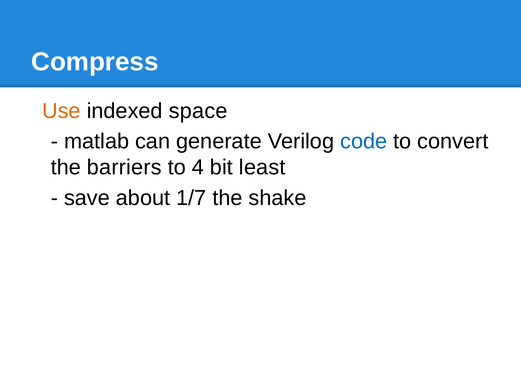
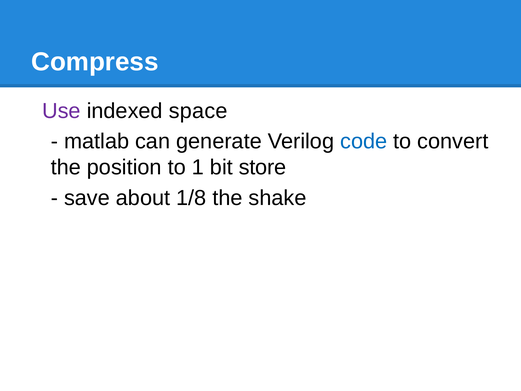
Use colour: orange -> purple (61, 111)
barriers: barriers -> position (124, 167)
4: 4 -> 1 (198, 167)
least: least -> store (263, 167)
1/7: 1/7 -> 1/8 (191, 198)
